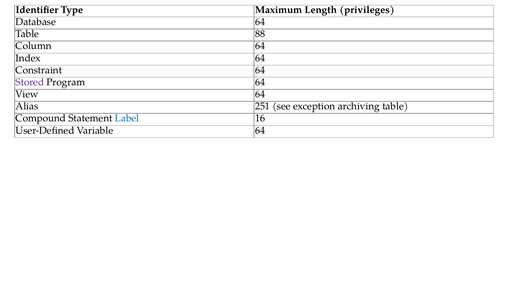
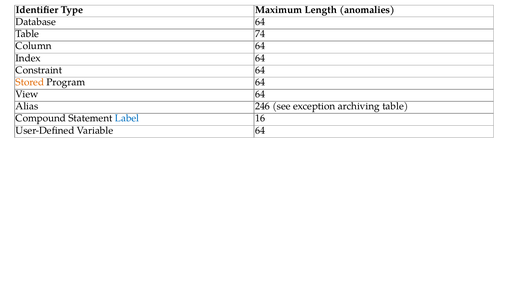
privileges: privileges -> anomalies (367, 10)
88: 88 -> 74 (260, 34)
Stored colour: purple -> orange (30, 82)
251: 251 -> 246 (263, 106)
